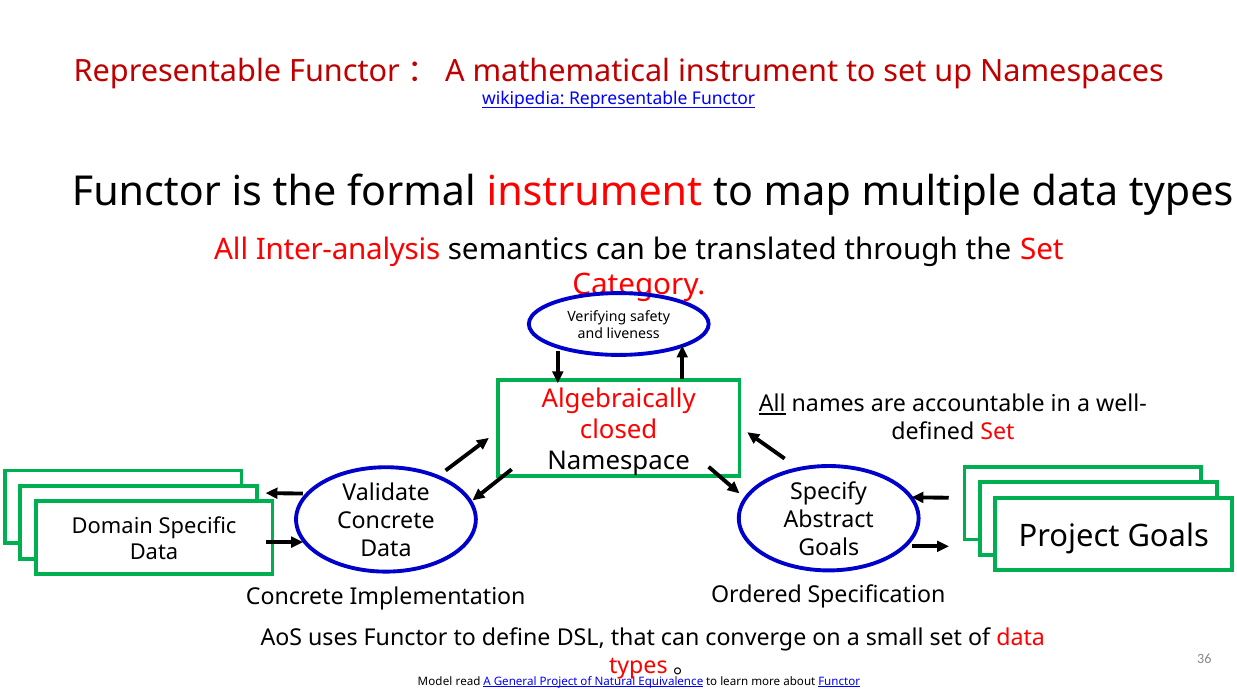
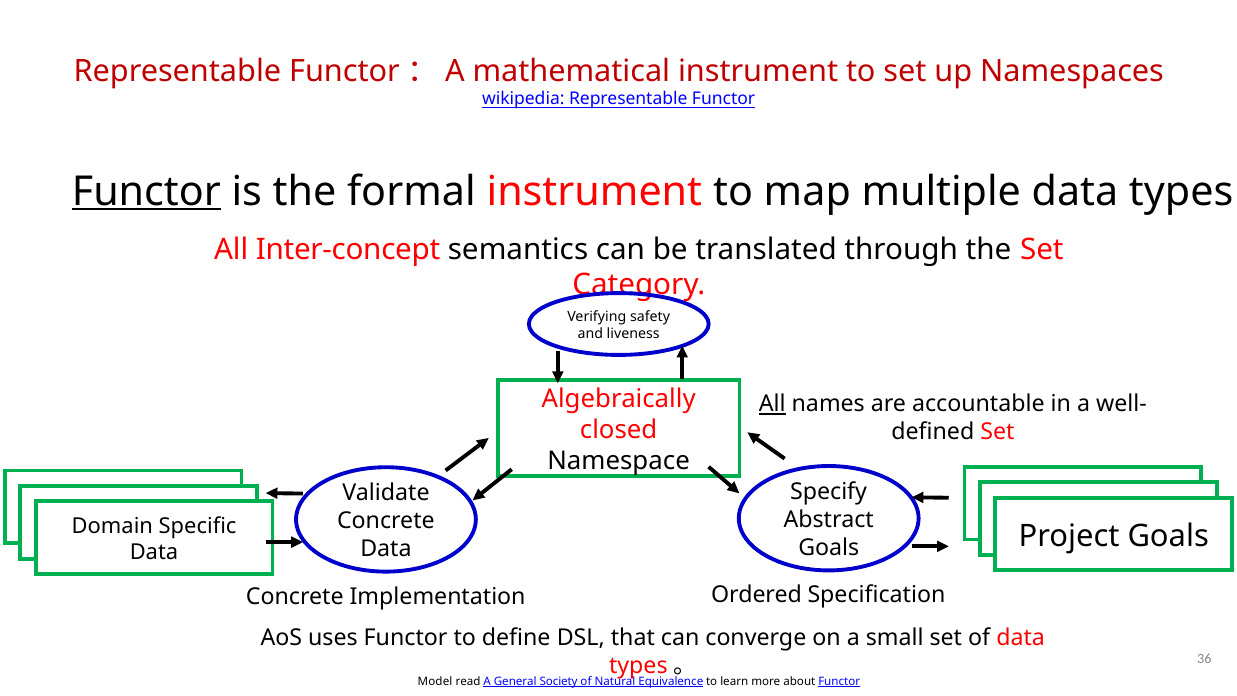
Functor underline: none -> present (146, 191)
Inter-analysis: Inter-analysis -> Inter-concept (348, 250)
General Project: Project -> Society (559, 681)
